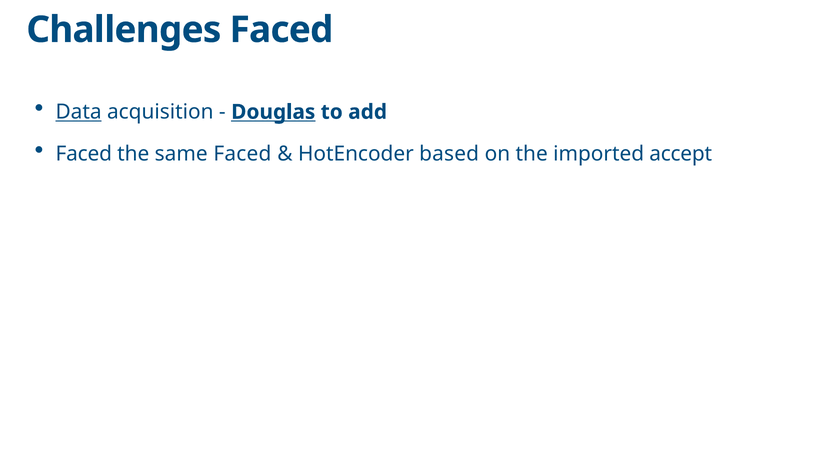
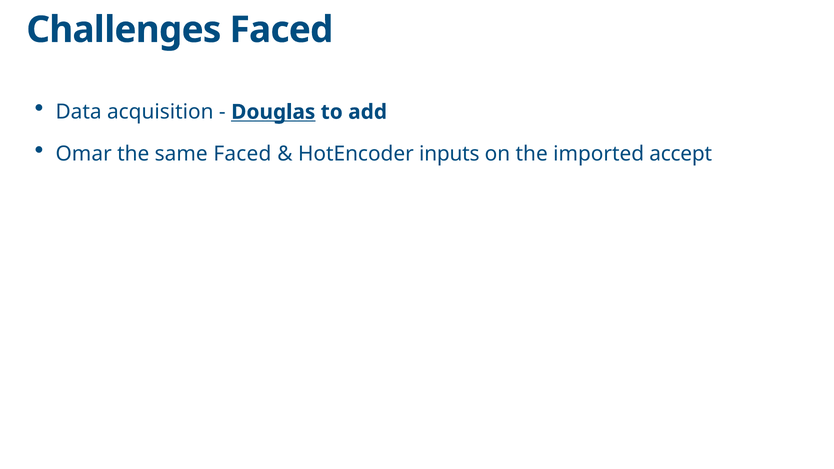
Data underline: present -> none (79, 112)
Faced: Faced -> Omar (84, 154)
based: based -> inputs (449, 154)
